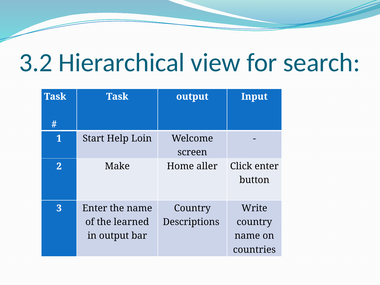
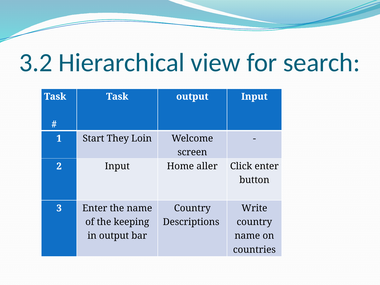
Help: Help -> They (118, 139)
2 Make: Make -> Input (117, 166)
learned: learned -> keeping (131, 222)
